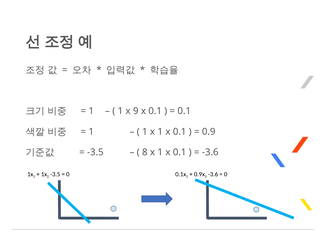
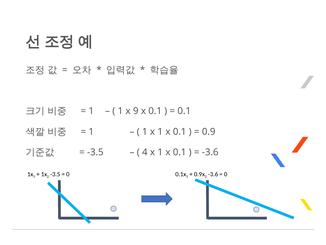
8: 8 -> 4 (145, 152)
